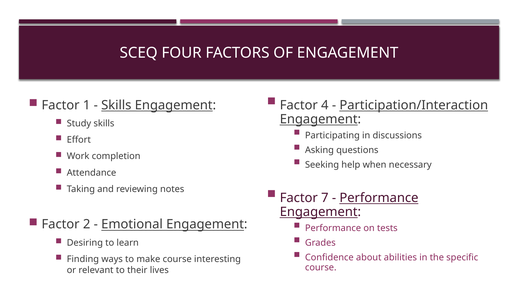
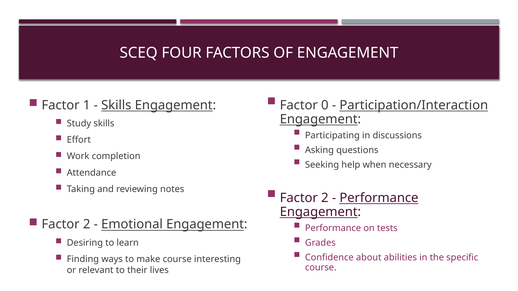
4: 4 -> 0 (325, 105)
7: 7 -> 2 (325, 198)
